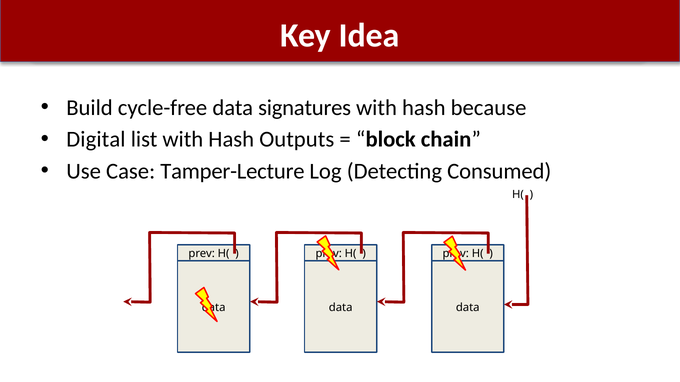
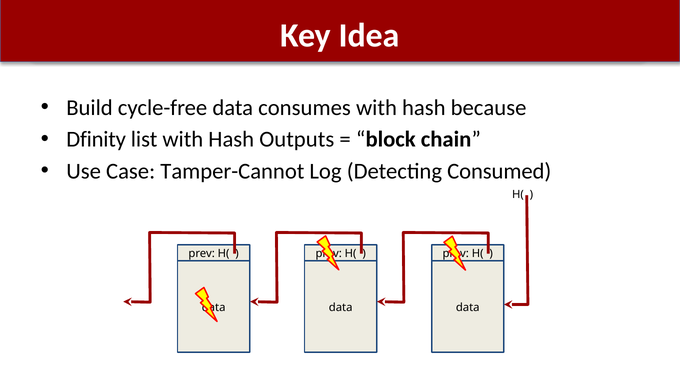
signatures: signatures -> consumes (304, 108)
Digital: Digital -> Dfinity (96, 140)
Tamper-Lecture: Tamper-Lecture -> Tamper-Cannot (232, 171)
